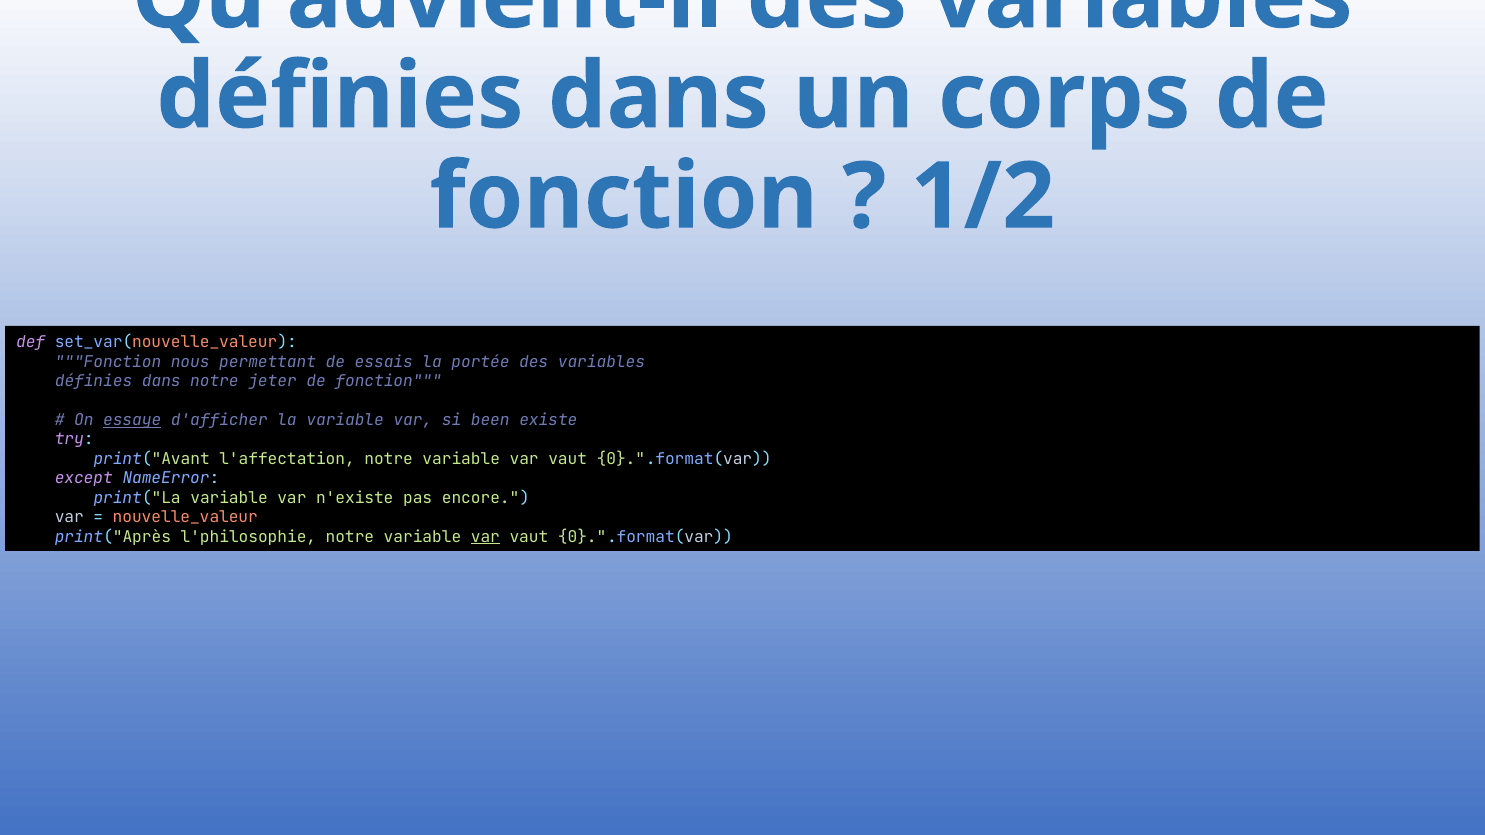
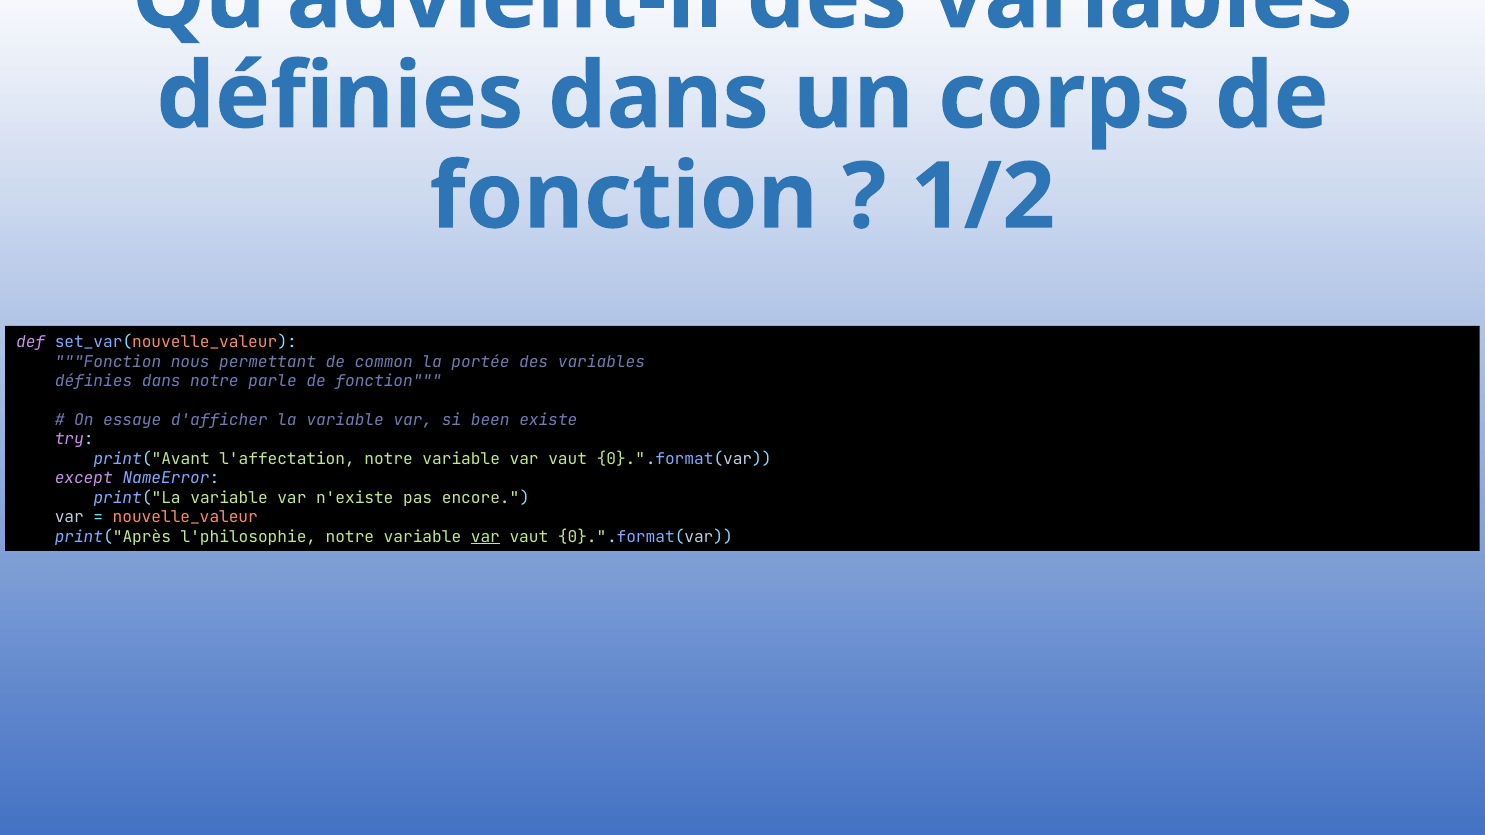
essais: essais -> common (384, 362)
jeter: jeter -> parle (273, 381)
essaye underline: present -> none (132, 420)
